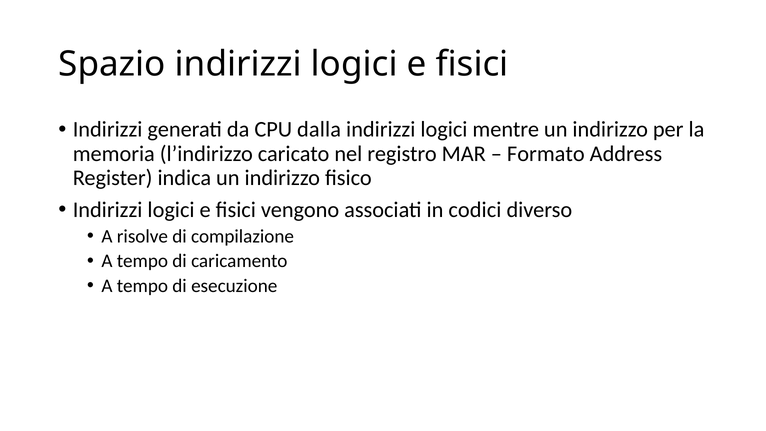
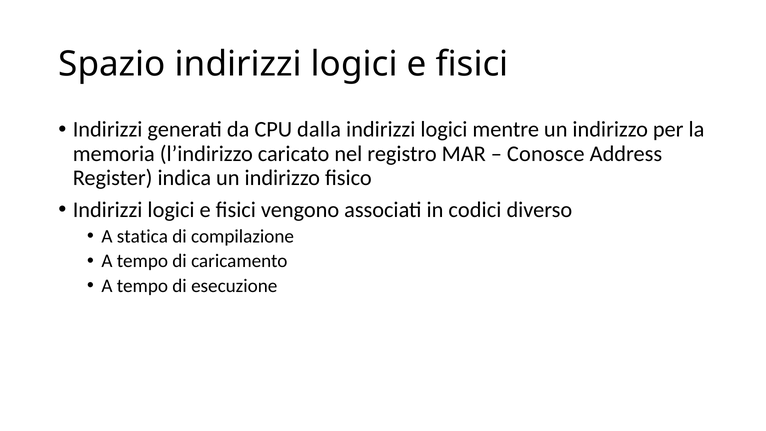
Formato: Formato -> Conosce (546, 154)
risolve: risolve -> statica (142, 236)
